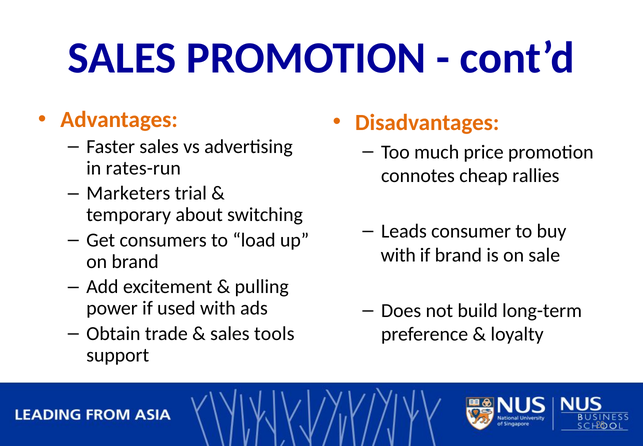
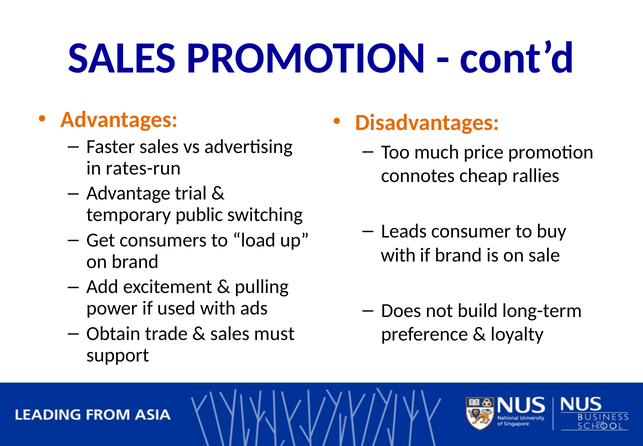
Marketers: Marketers -> Advantage (128, 193)
about: about -> public (199, 214)
tools: tools -> must (274, 333)
